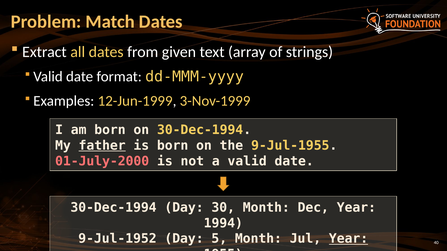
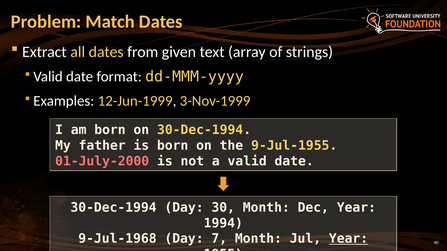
father underline: present -> none (102, 146)
9-Jul-1952: 9-Jul-1952 -> 9-Jul-1968 (117, 239)
5: 5 -> 7 (219, 239)
